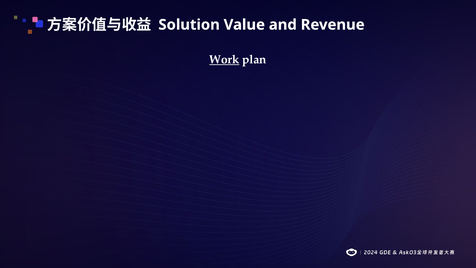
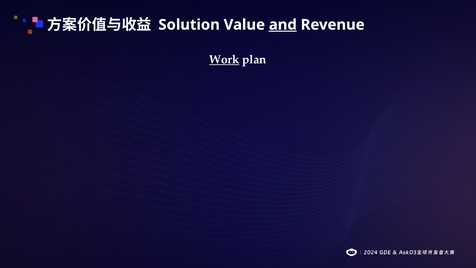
and underline: none -> present (283, 25)
